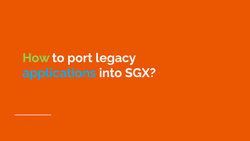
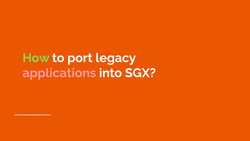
applications colour: light blue -> pink (59, 73)
